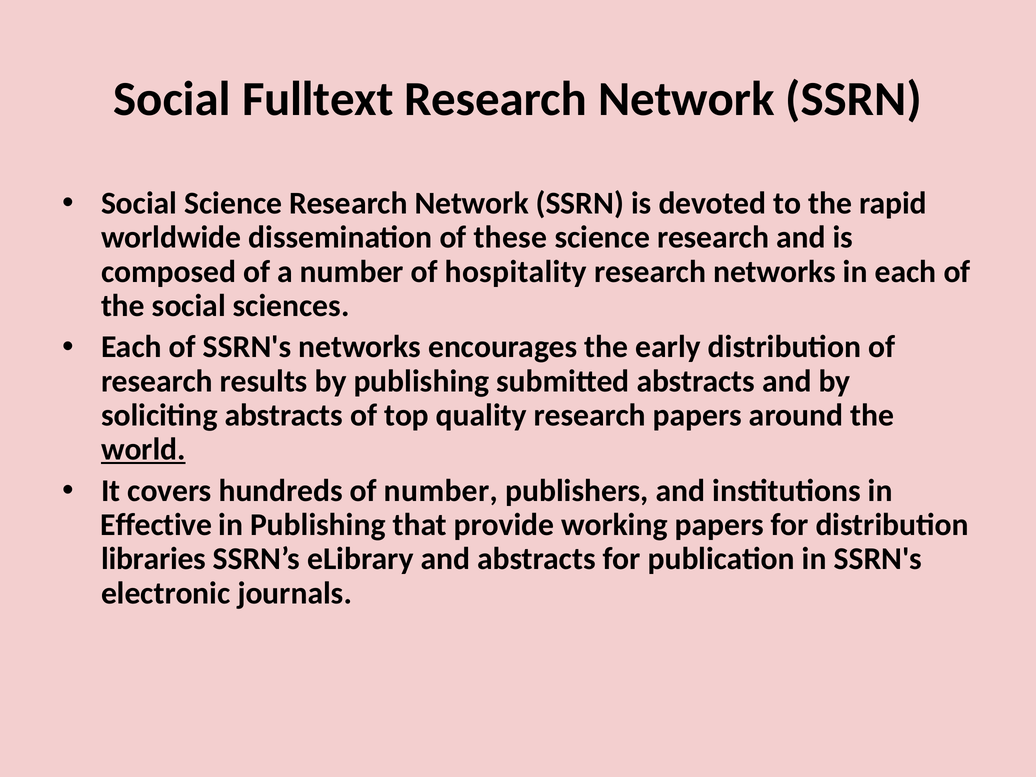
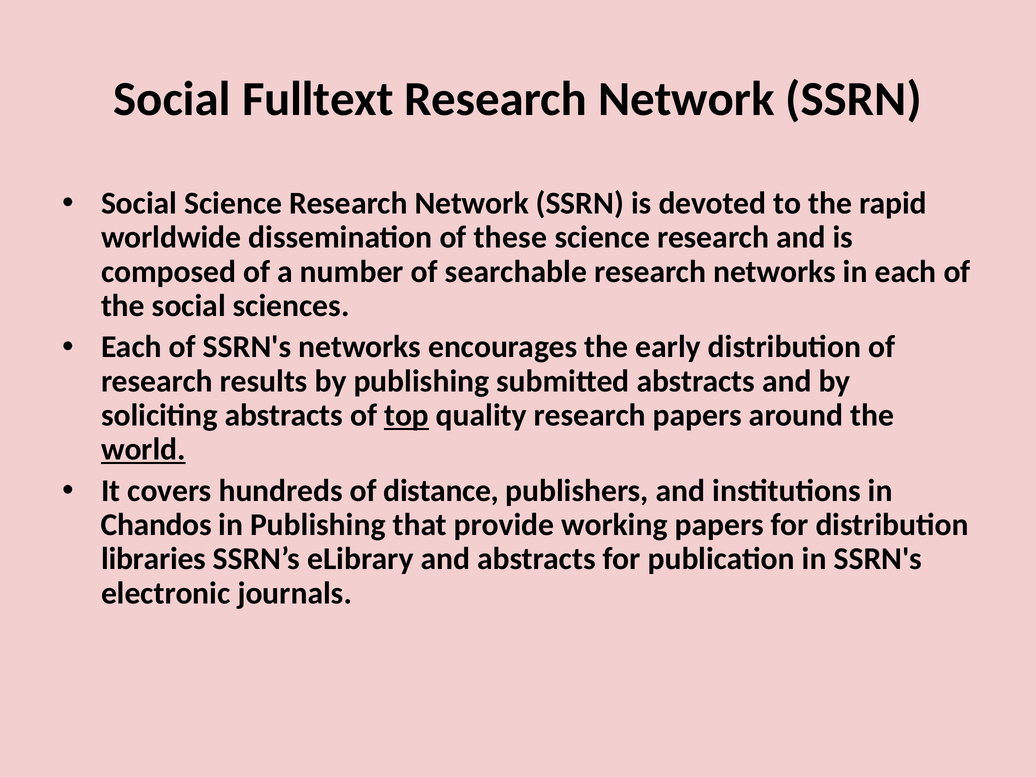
hospitality: hospitality -> searchable (516, 272)
top underline: none -> present (407, 415)
of number: number -> distance (441, 491)
Effective: Effective -> Chandos (156, 525)
